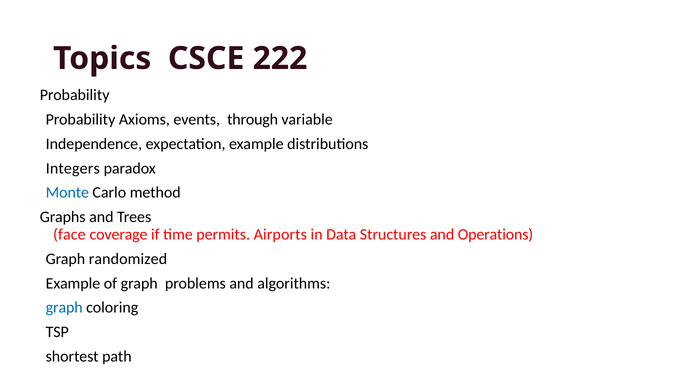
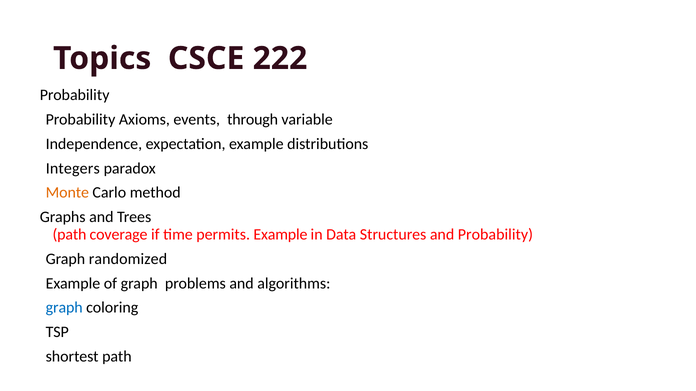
Monte colour: blue -> orange (67, 193)
face: face -> path (69, 235)
permits Airports: Airports -> Example (280, 235)
and Operations: Operations -> Probability (495, 235)
